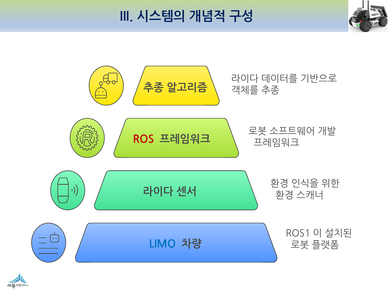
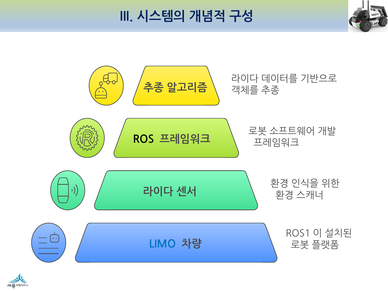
ROS colour: red -> black (143, 139)
